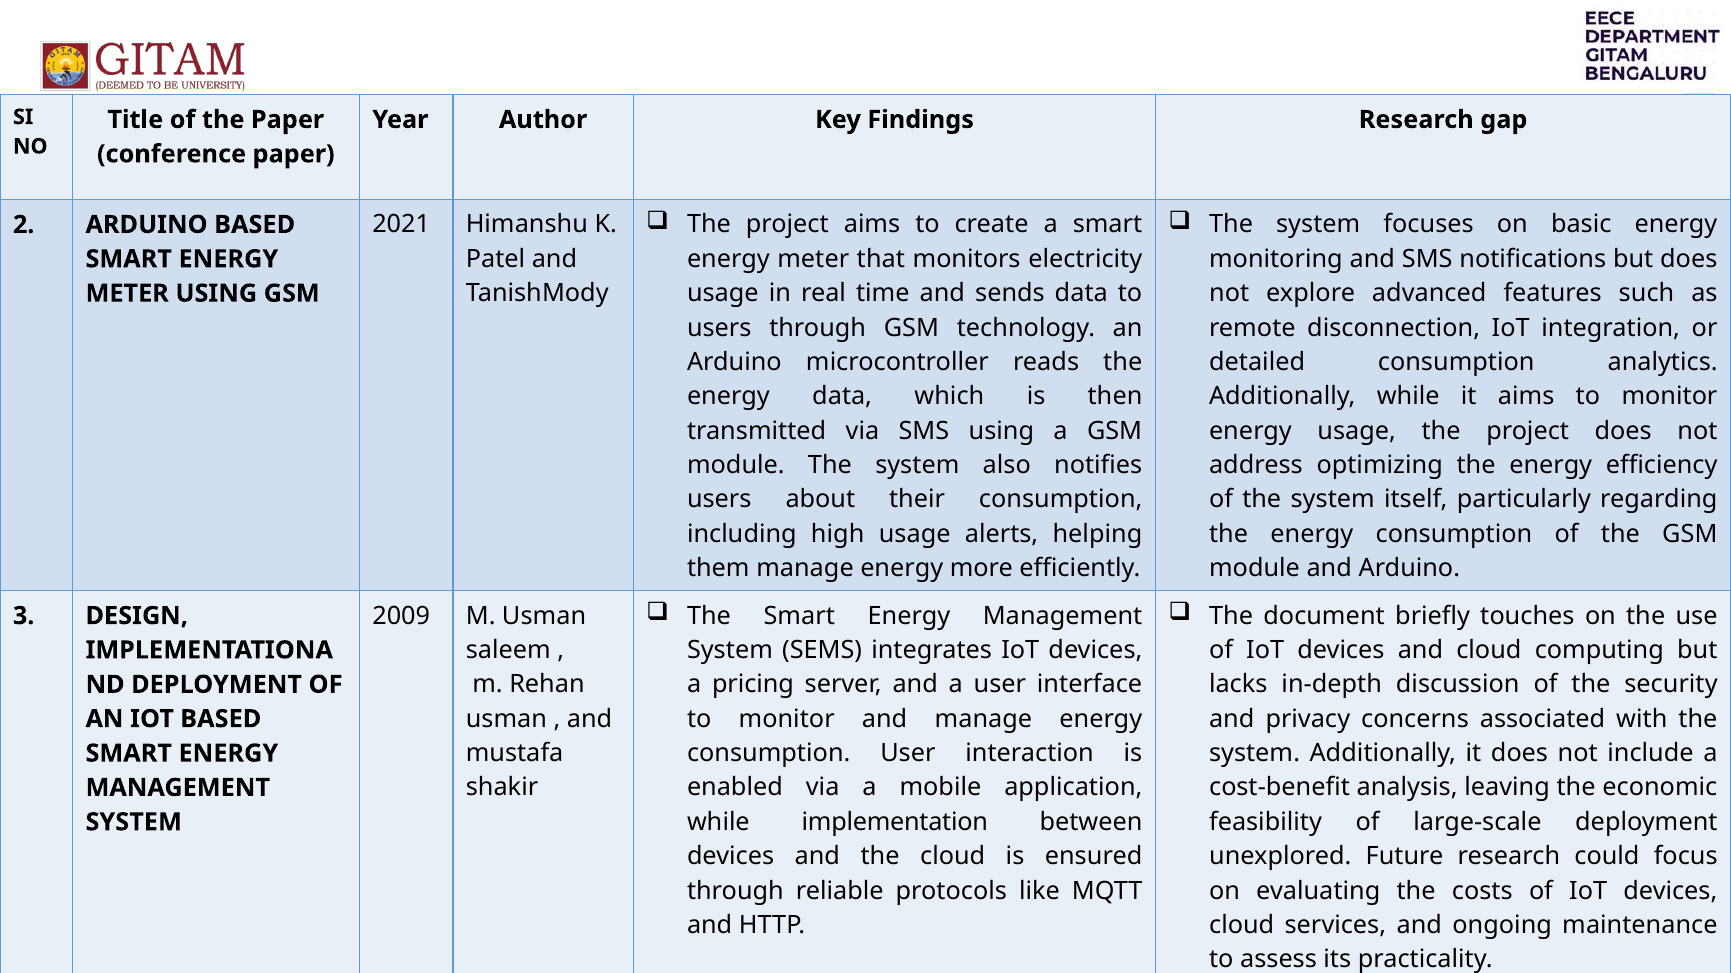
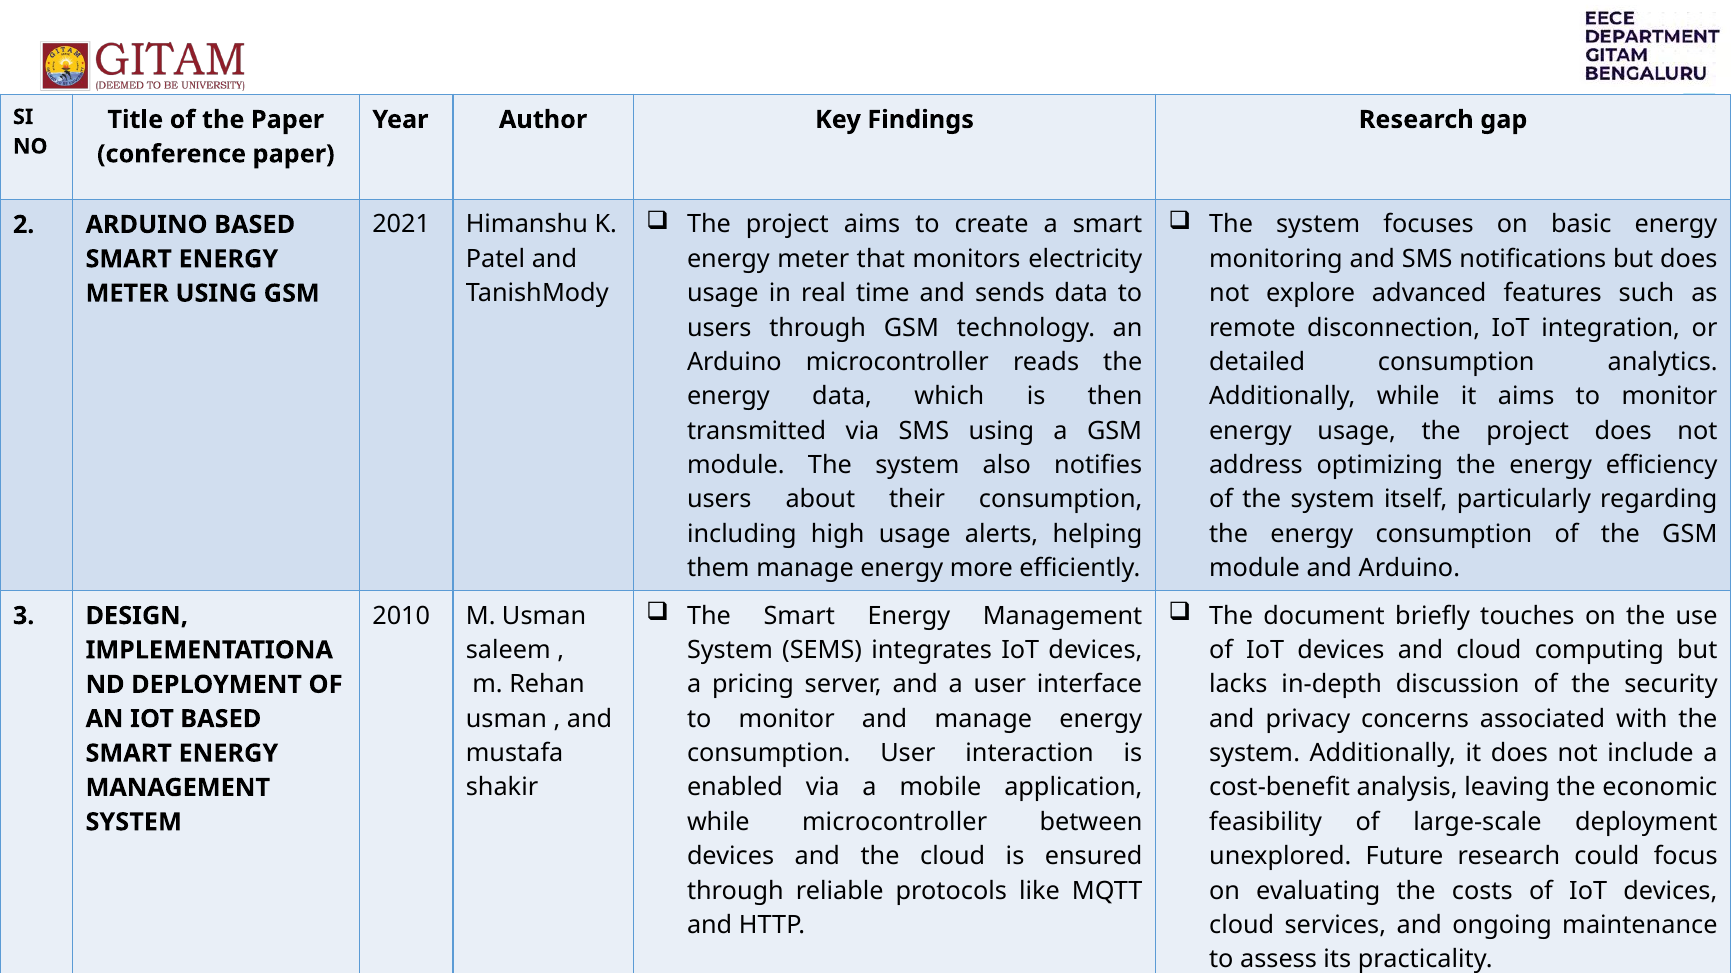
2009: 2009 -> 2010 (401, 616)
while implementation: implementation -> microcontroller (895, 823)
